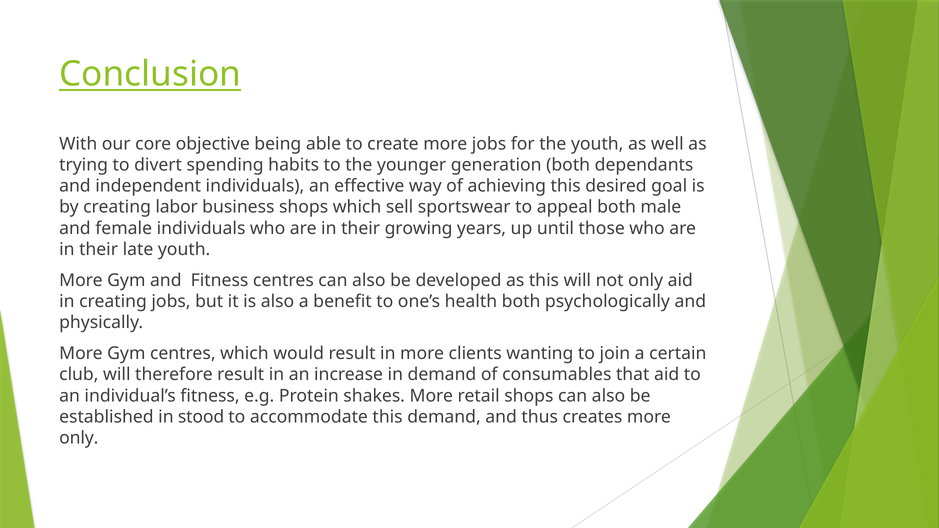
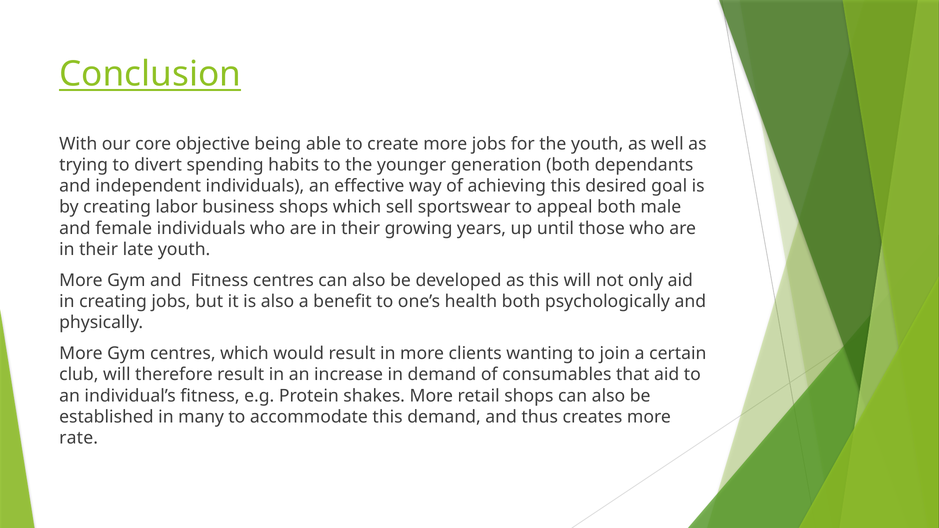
stood: stood -> many (201, 417)
only: only -> rate (79, 438)
